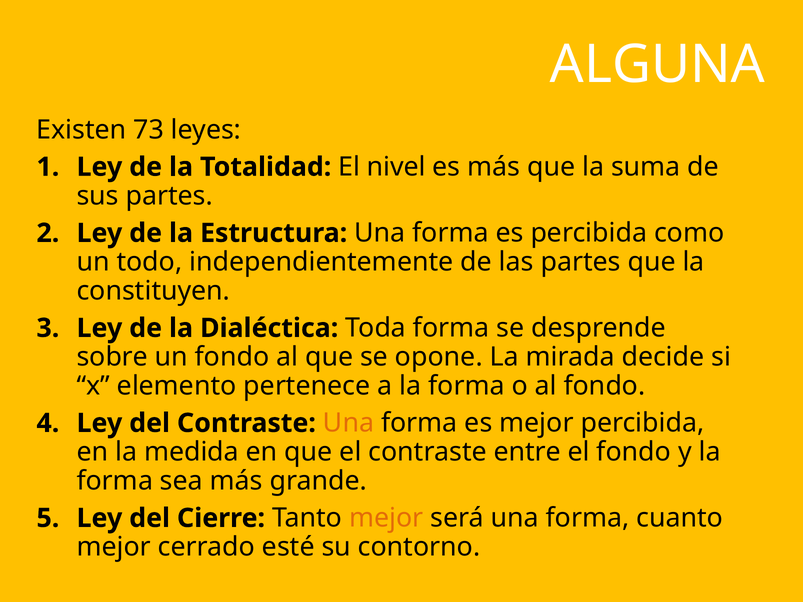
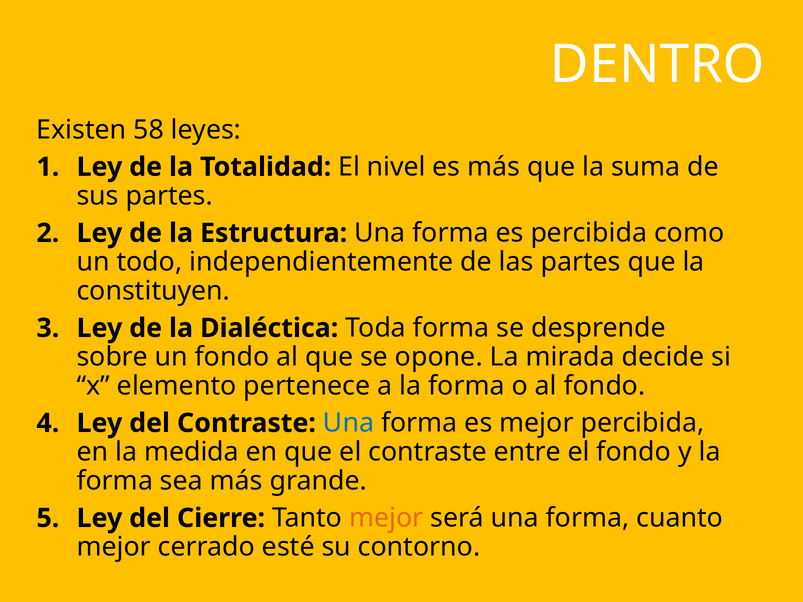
ALGUNA: ALGUNA -> DENTRO (657, 65)
73: 73 -> 58 (149, 130)
Una colour: orange -> blue (349, 423)
